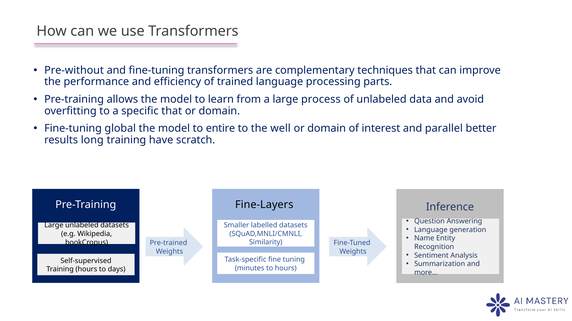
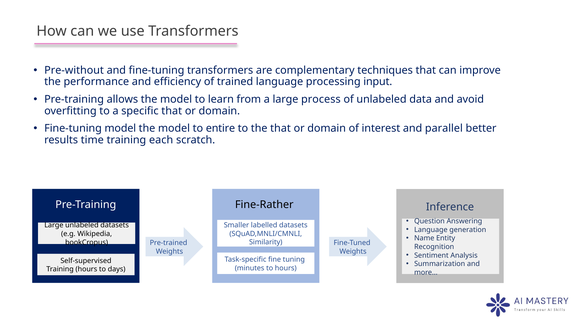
parts: parts -> input (378, 82)
Fine-tuning global: global -> model (120, 129)
the well: well -> that (281, 129)
long: long -> time (92, 140)
have: have -> each (161, 140)
Fine-Layers: Fine-Layers -> Fine-Rather (264, 205)
